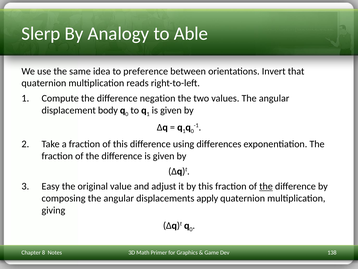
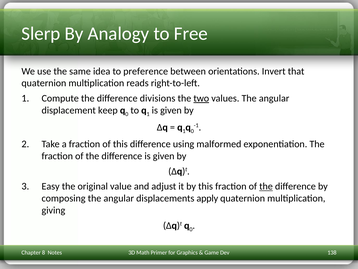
Able: Able -> Free (191, 34)
negation: negation -> divisions (158, 98)
two underline: none -> present (201, 98)
body: body -> keep (108, 110)
differences: differences -> malformed (219, 144)
